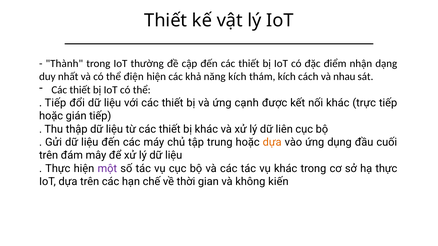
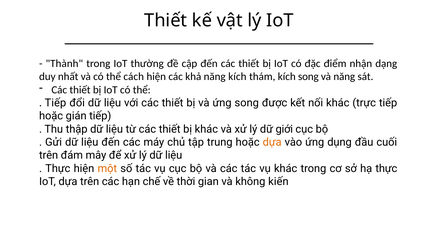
điện: điện -> cách (134, 77)
kích cách: cách -> song (308, 77)
và nhau: nhau -> năng (344, 77)
ứng cạnh: cạnh -> song (247, 103)
liên: liên -> giới (284, 129)
một colour: purple -> orange (107, 169)
